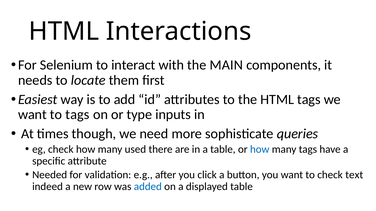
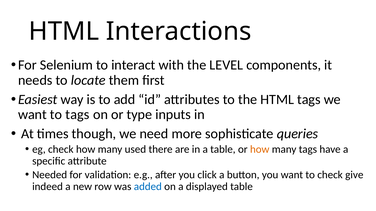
MAIN: MAIN -> LEVEL (226, 65)
how colour: blue -> orange (260, 150)
text: text -> give (354, 175)
